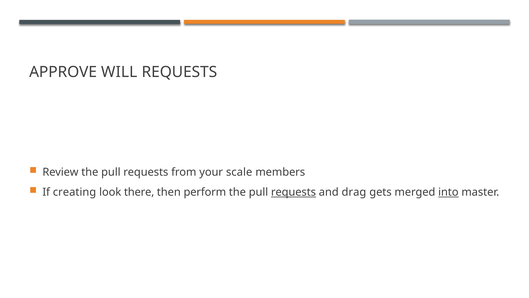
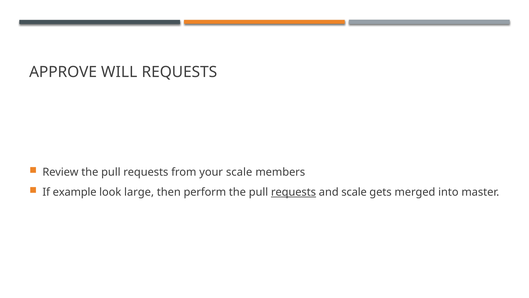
creating: creating -> example (75, 192)
there: there -> large (139, 192)
and drag: drag -> scale (354, 192)
into underline: present -> none (448, 192)
